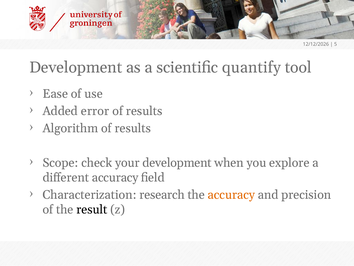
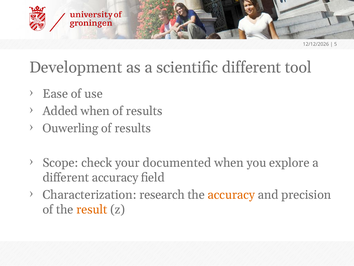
scientific quantify: quantify -> different (251, 67)
Added error: error -> when (95, 111)
Algorithm: Algorithm -> Ouwerling (70, 128)
your development: development -> documented (177, 162)
result colour: black -> orange (92, 209)
